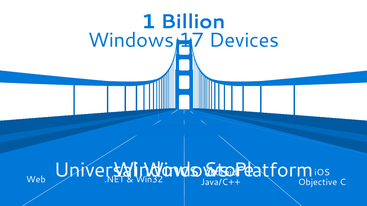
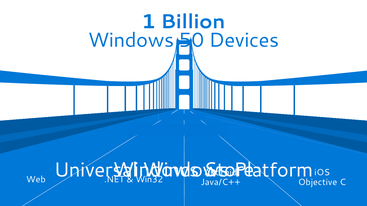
17: 17 -> 50 (192, 40)
